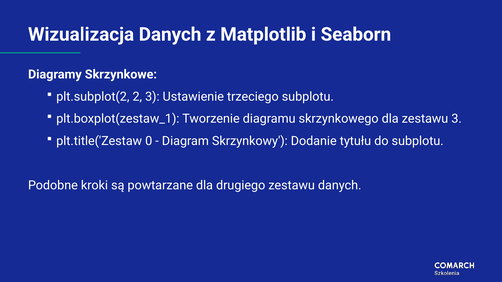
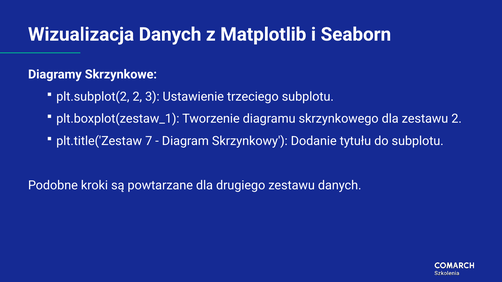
zestawu 3: 3 -> 2 (457, 119)
0: 0 -> 7 (149, 141)
